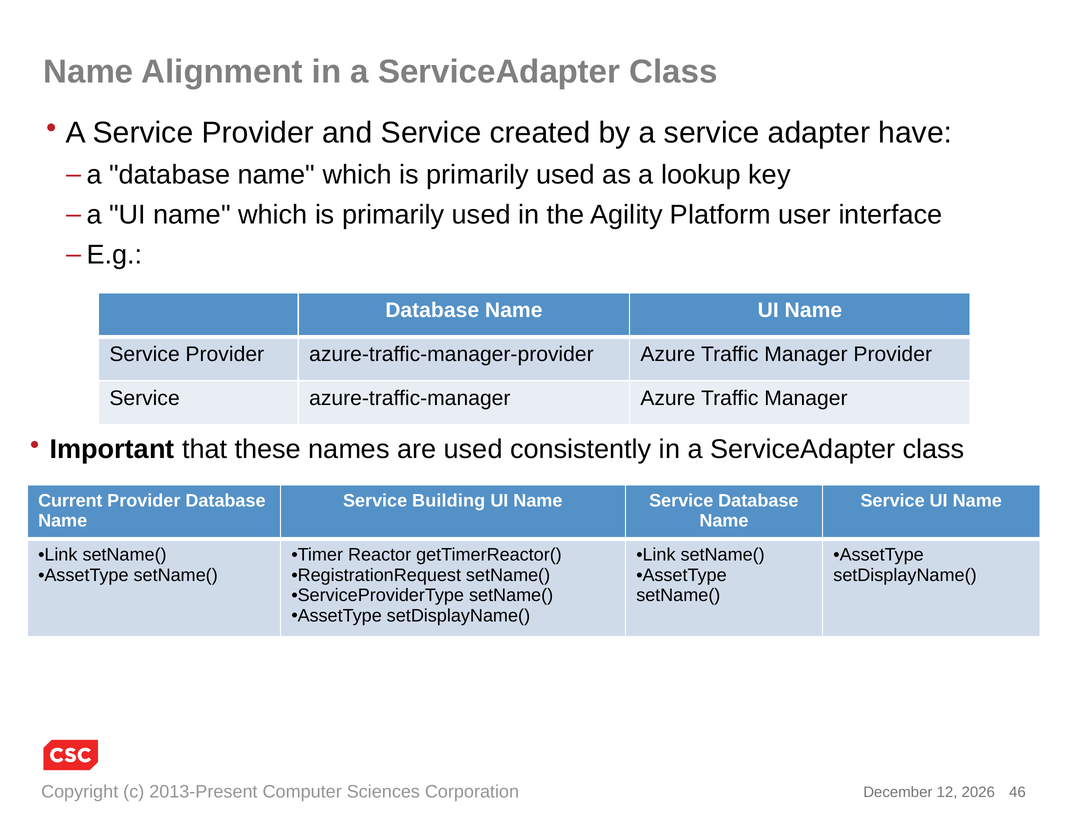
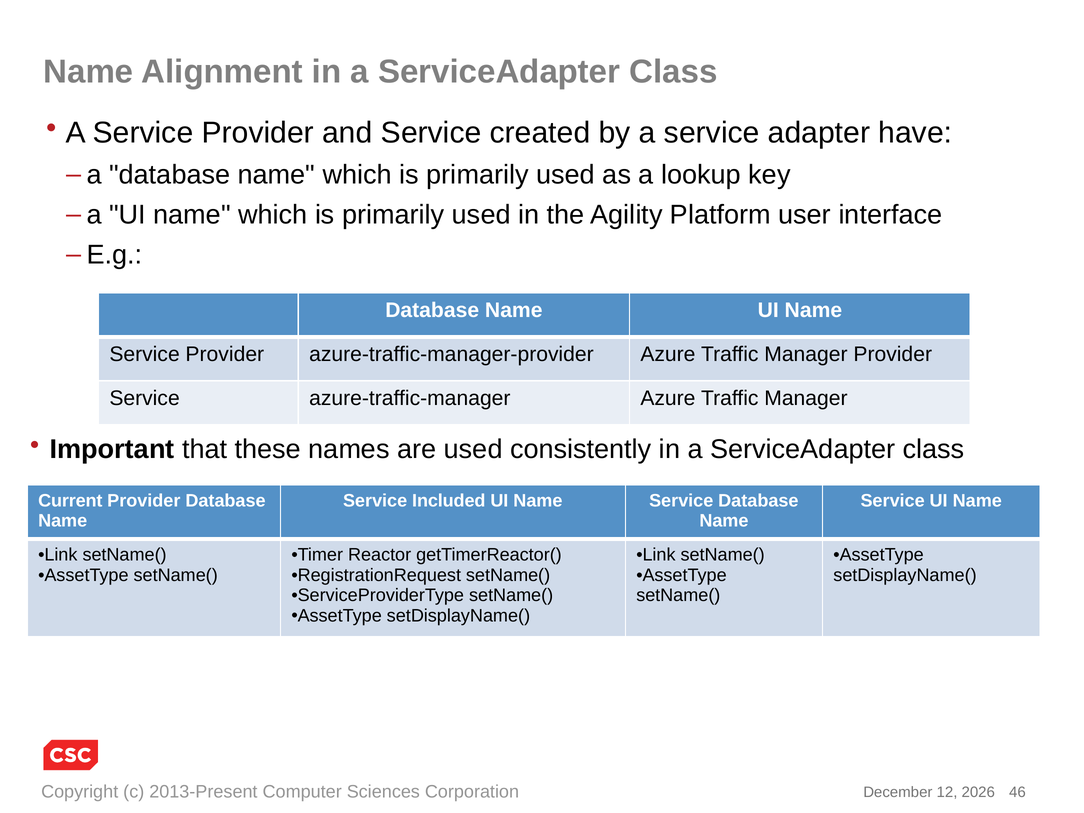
Building: Building -> Included (449, 501)
